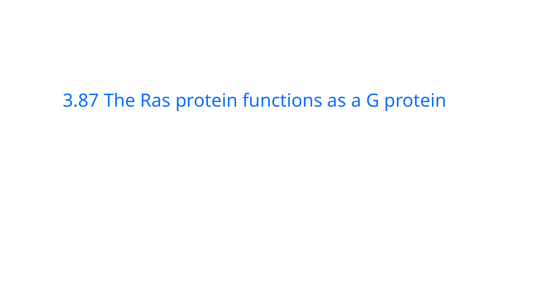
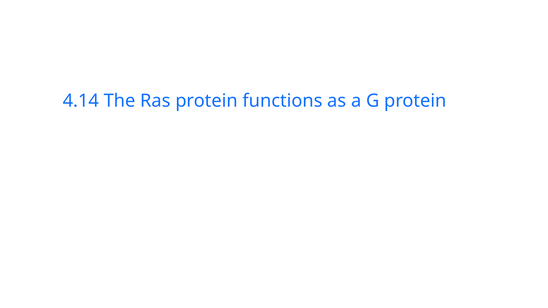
3.87: 3.87 -> 4.14 (81, 101)
